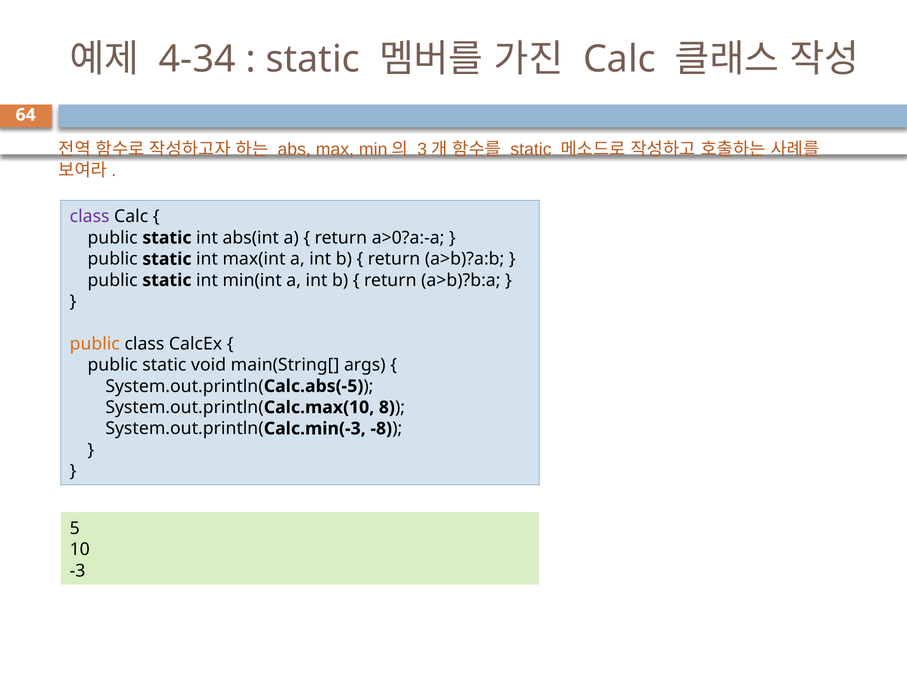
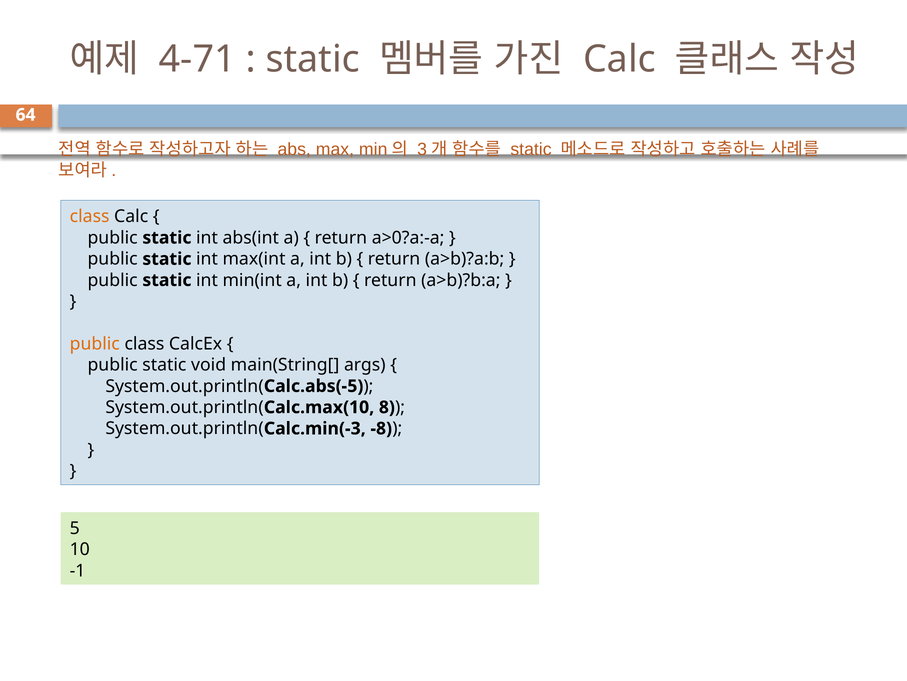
4-34: 4-34 -> 4-71 (197, 59)
class colour: purple -> orange (90, 216)
-3: -3 -> -1 (78, 570)
